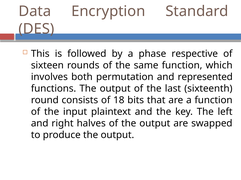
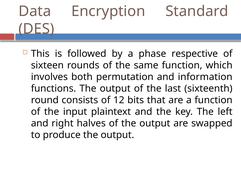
represented: represented -> information (205, 77)
18: 18 -> 12 (119, 100)
